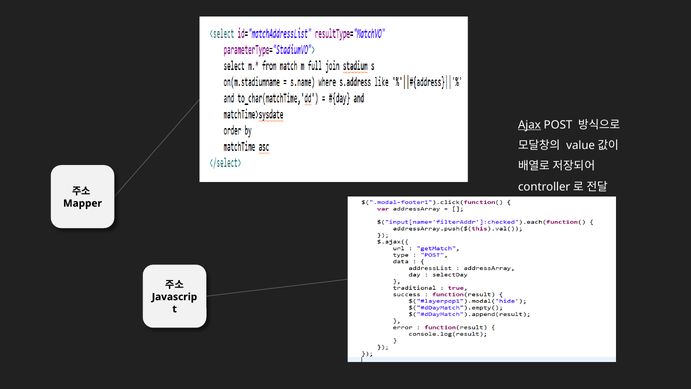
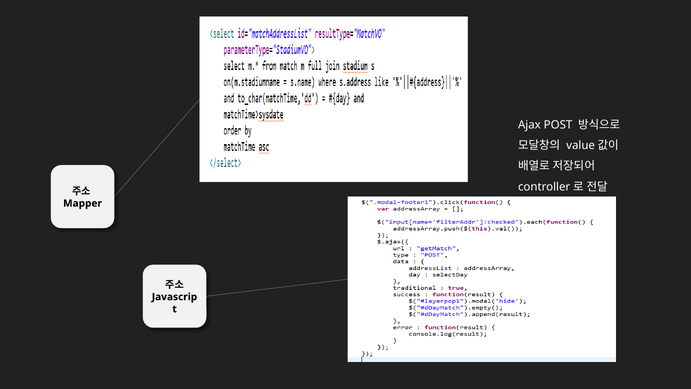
Ajax underline: present -> none (529, 125)
